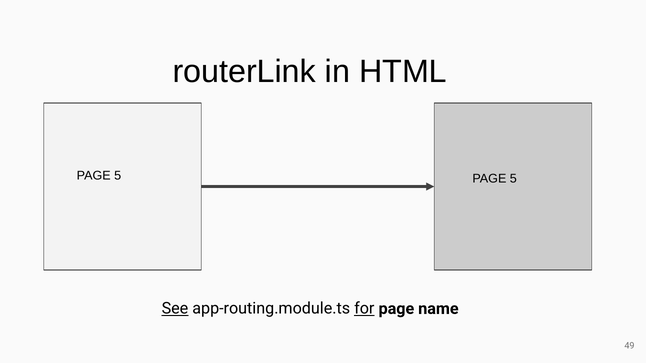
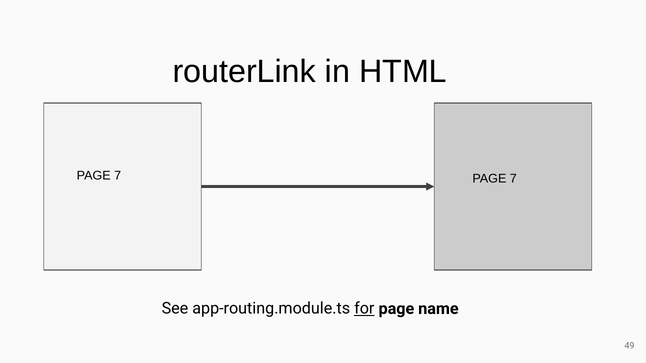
5: 5 -> 7 (118, 176)
5: 5 -> 7 (513, 179)
See underline: present -> none (175, 309)
